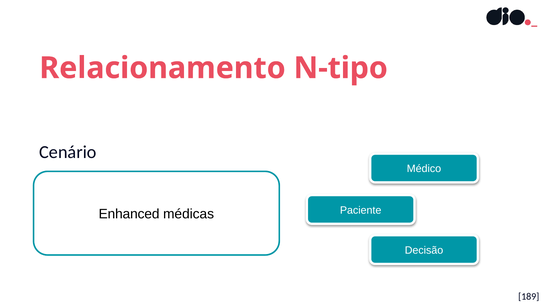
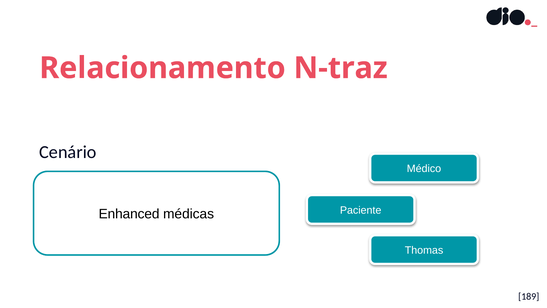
N-tipo: N-tipo -> N-traz (341, 68)
Decisão: Decisão -> Thomas (424, 250)
